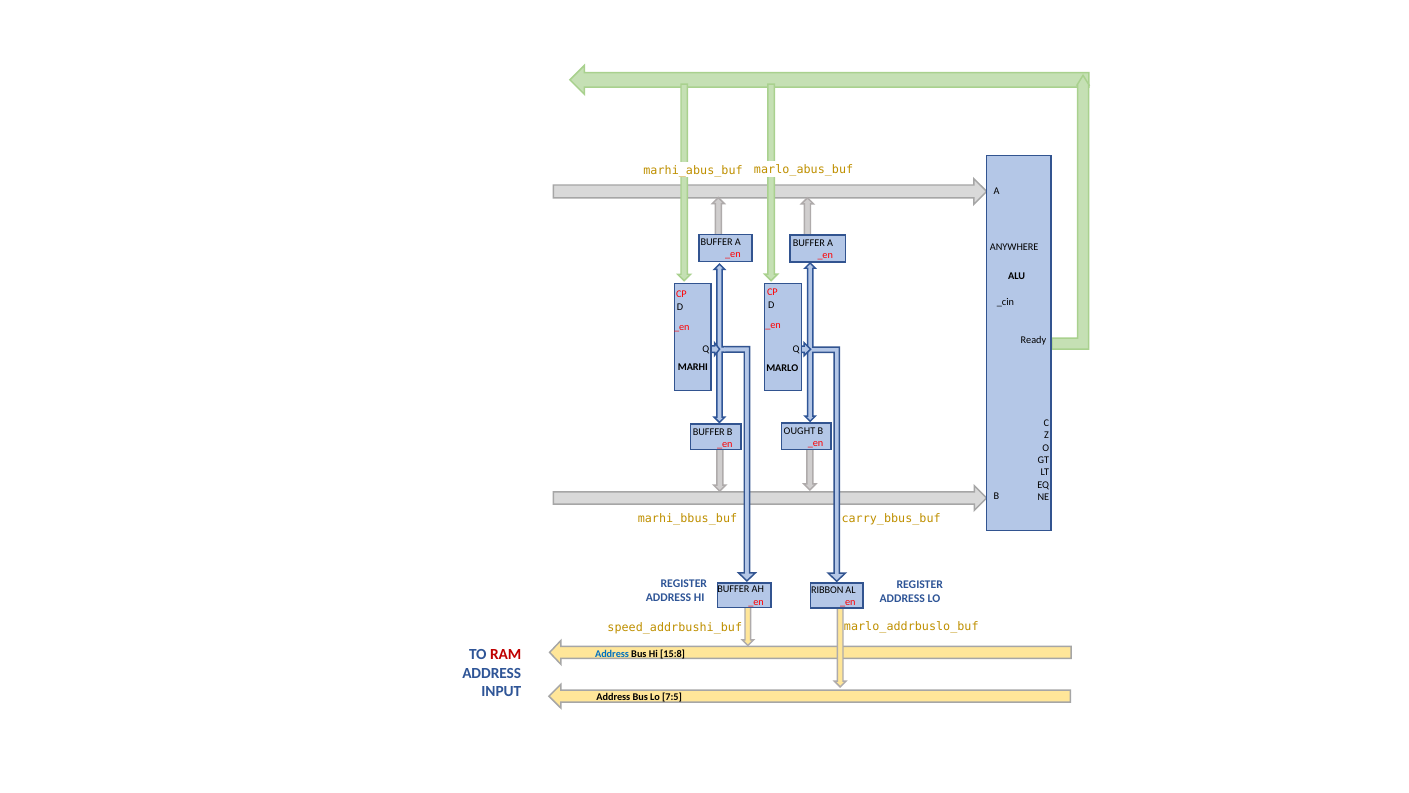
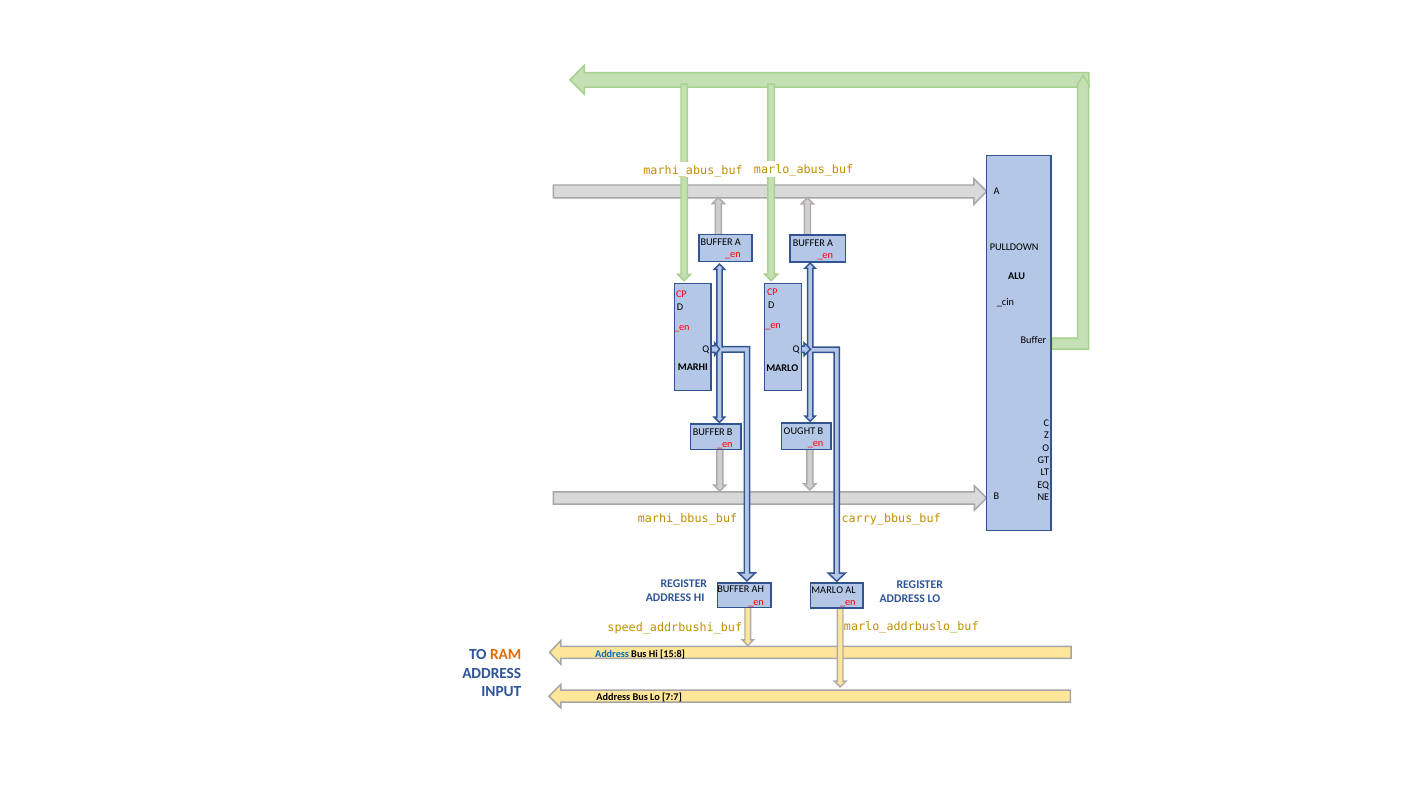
ANYWHERE: ANYWHERE -> PULLDOWN (1014, 247)
Ready: Ready -> Buffer (1033, 340)
RIBBON: RIBBON -> MARLO (827, 589)
RAM colour: red -> orange (506, 654)
7:5: 7:5 -> 7:7 (672, 697)
